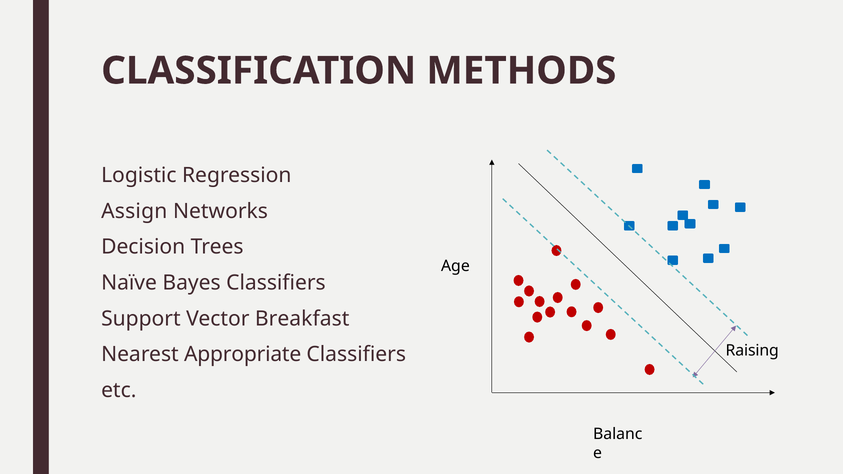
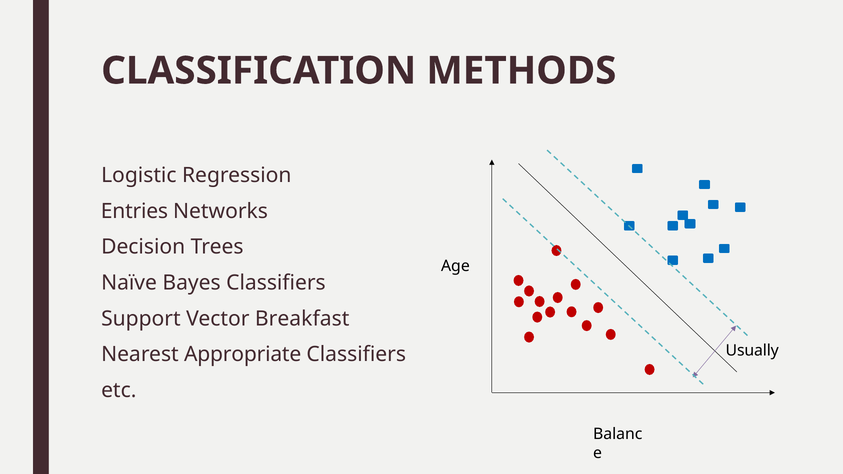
Assign: Assign -> Entries (134, 211)
Raising: Raising -> Usually (752, 351)
